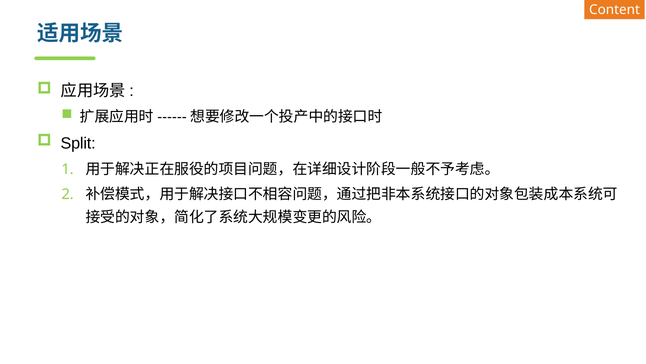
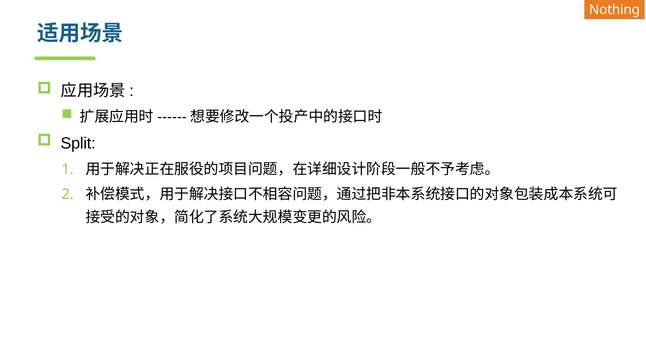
Content: Content -> Nothing (615, 10)
